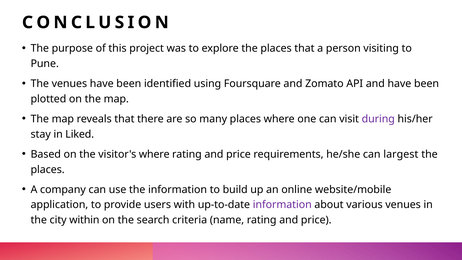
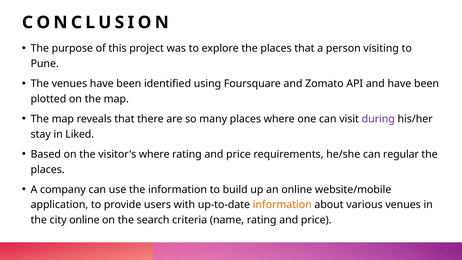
largest: largest -> regular (401, 154)
information colour: purple -> orange (282, 205)
city within: within -> online (84, 220)
